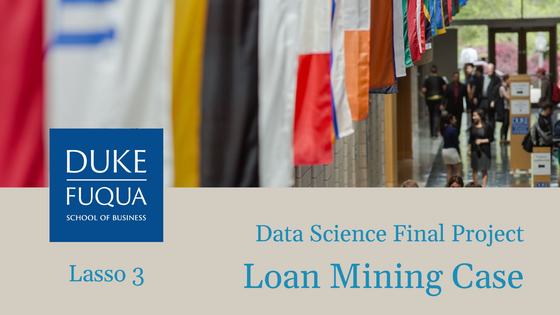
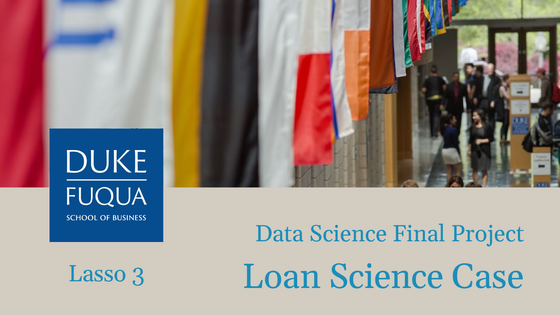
Loan Mining: Mining -> Science (387, 277)
